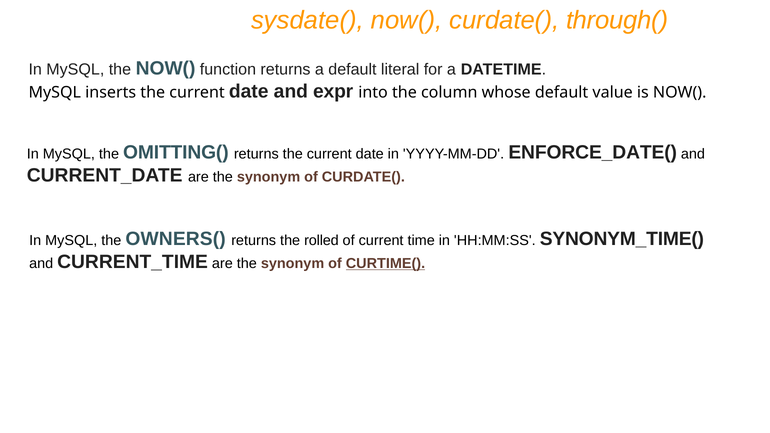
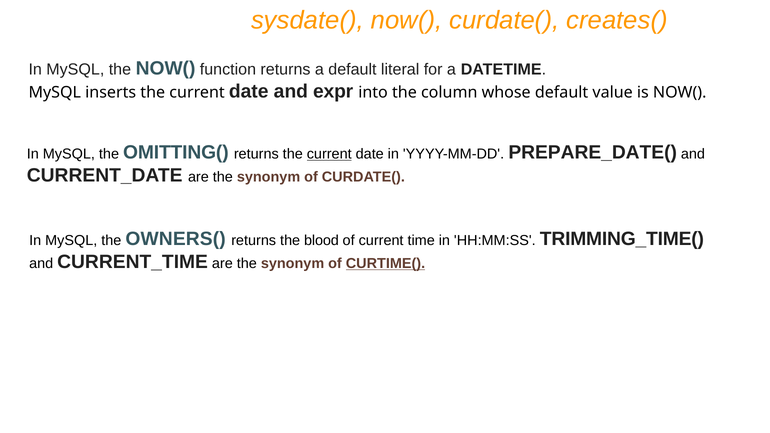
through(: through( -> creates( (617, 20)
current underline: none -> present (329, 154)
ENFORCE_DATE(: ENFORCE_DATE( -> PREPARE_DATE( (593, 153)
rolled: rolled -> blood (321, 241)
SYNONYM_TIME(: SYNONYM_TIME( -> TRIMMING_TIME( (622, 239)
